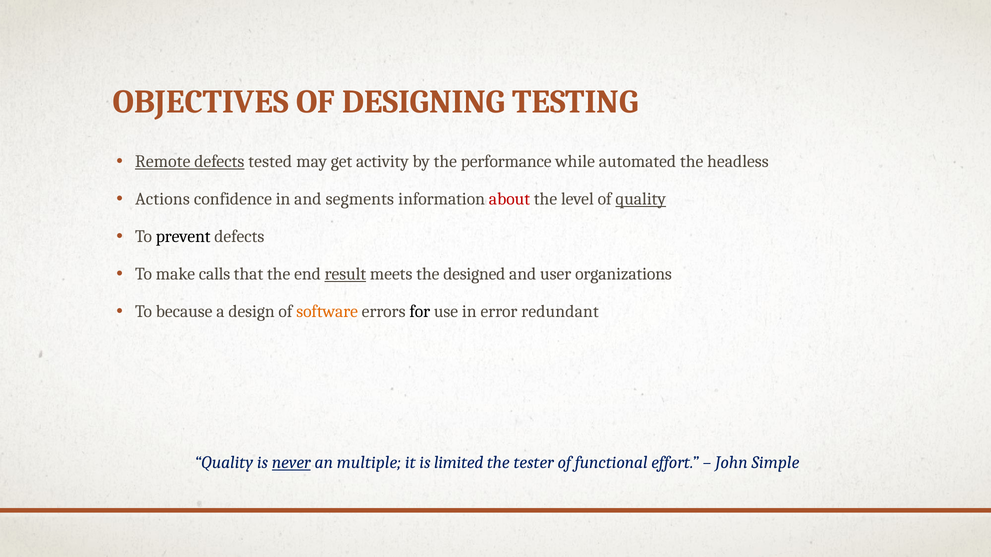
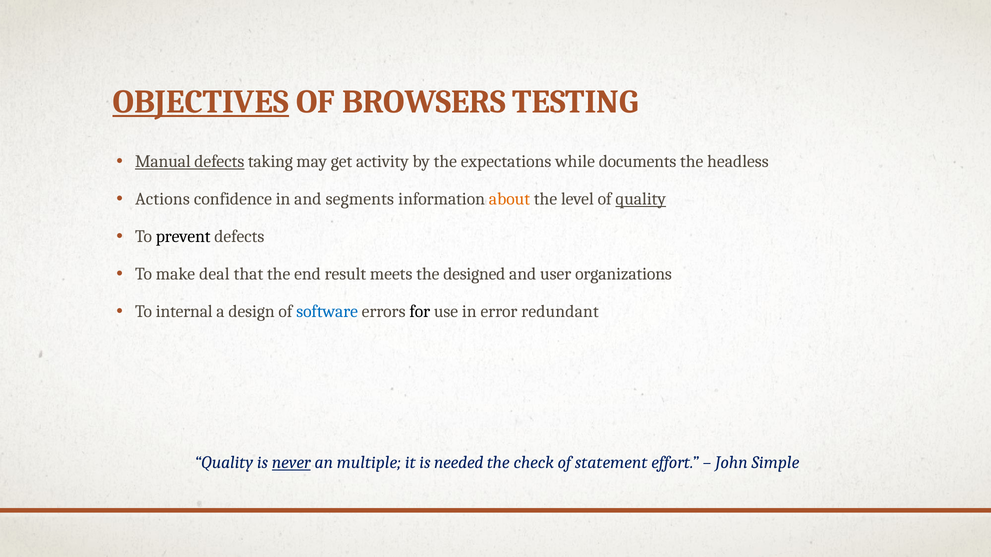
OBJECTIVES underline: none -> present (201, 102)
DESIGNING: DESIGNING -> BROWSERS (424, 102)
Remote: Remote -> Manual (163, 162)
tested: tested -> taking (270, 162)
performance: performance -> expectations (506, 162)
automated: automated -> documents (638, 162)
about colour: red -> orange (509, 199)
calls: calls -> deal (214, 274)
result underline: present -> none (345, 274)
because: because -> internal (184, 312)
software colour: orange -> blue (327, 312)
limited: limited -> needed (459, 463)
tester: tester -> check (534, 463)
functional: functional -> statement (611, 463)
